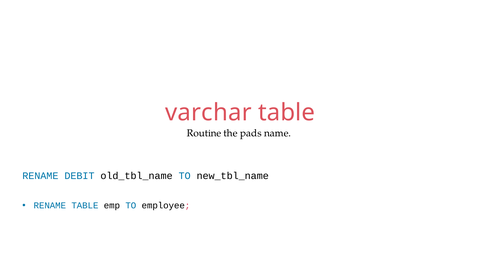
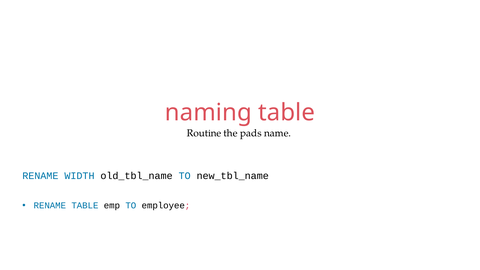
varchar: varchar -> naming (208, 113)
DEBIT: DEBIT -> WIDTH (79, 176)
